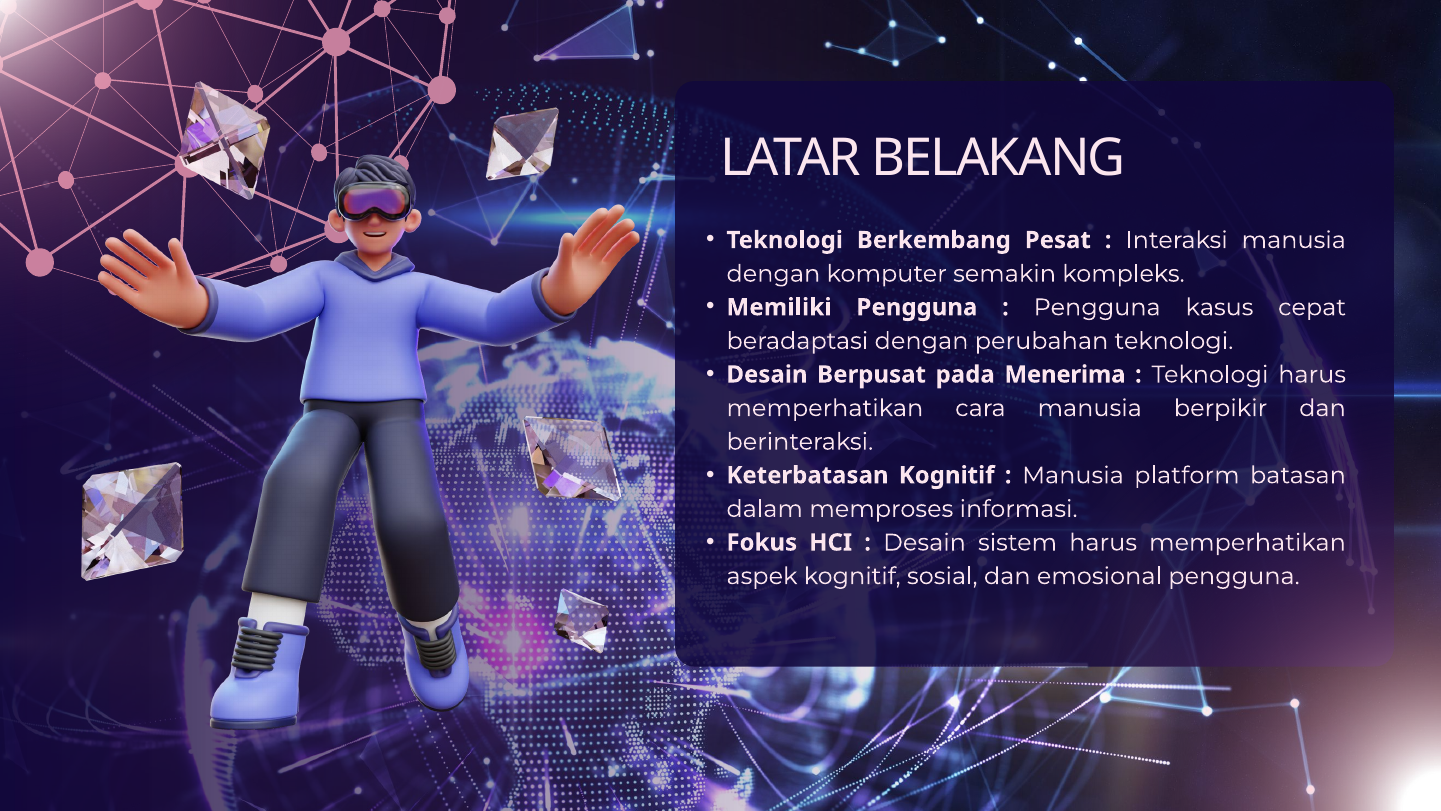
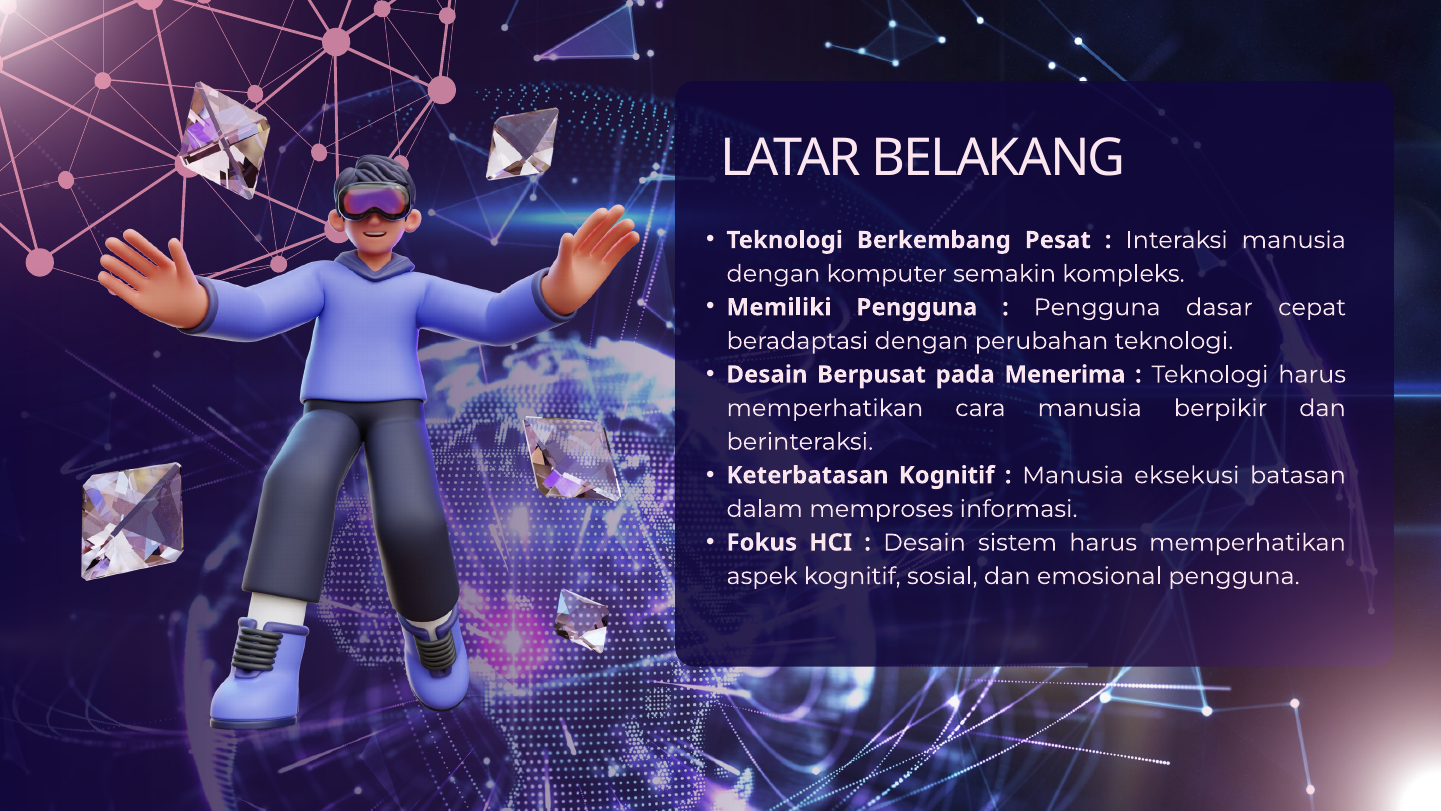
kasus: kasus -> dasar (1219, 307)
platform: platform -> eksekusi (1187, 475)
